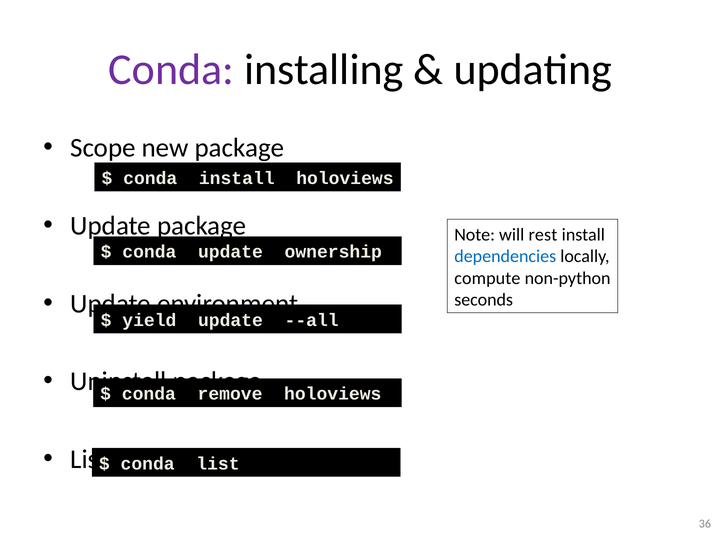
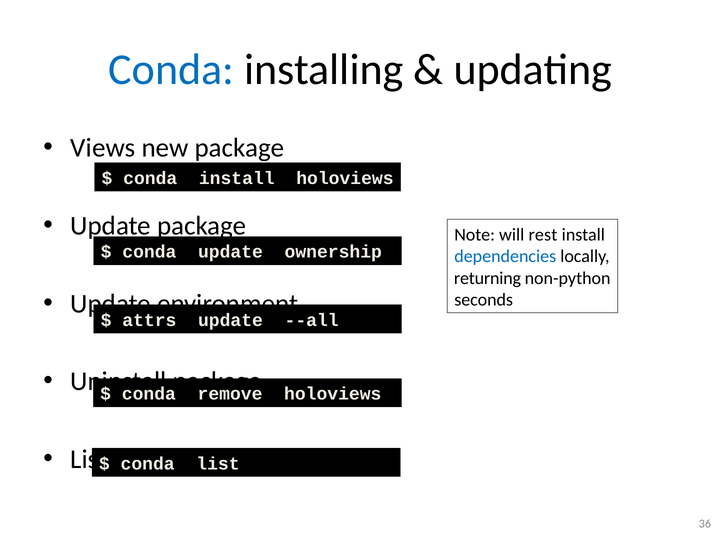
Conda colour: purple -> blue (171, 70)
Scope: Scope -> Views (103, 148)
compute: compute -> returning (488, 278)
yield: yield -> attrs (149, 320)
